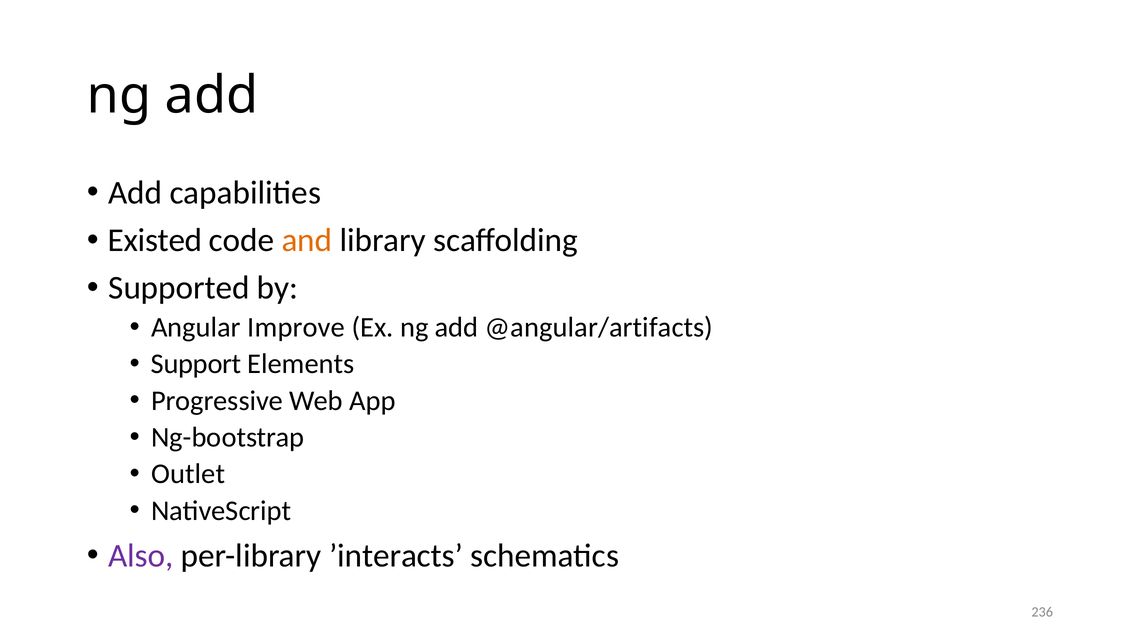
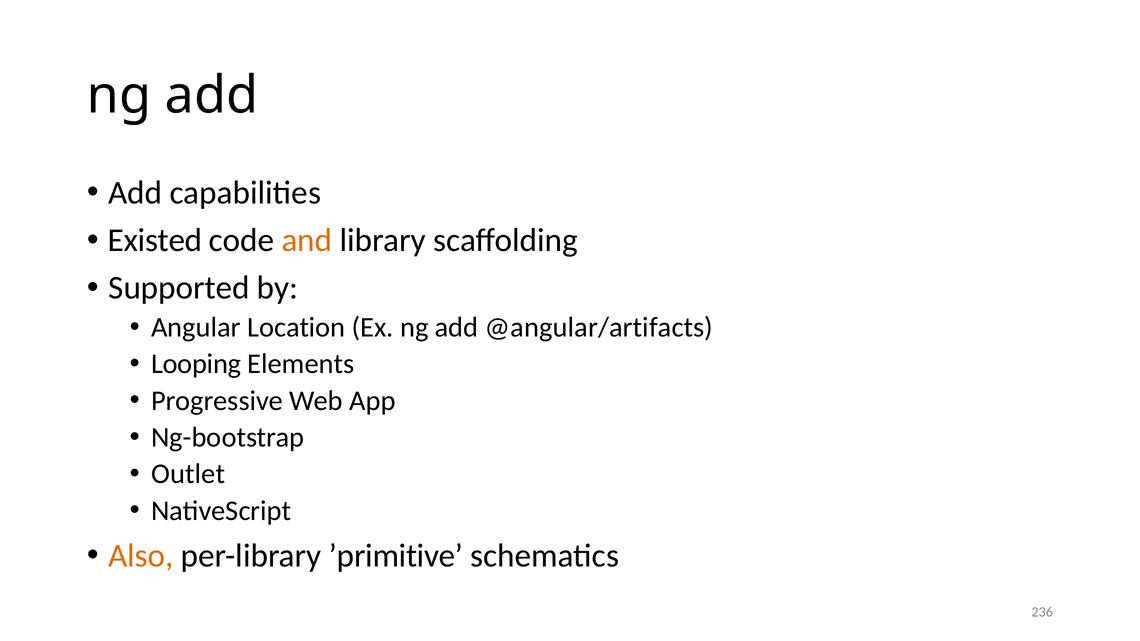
Improve: Improve -> Location (296, 327)
Support: Support -> Looping (196, 364)
Also colour: purple -> orange (141, 556)
’interacts: ’interacts -> ’primitive (396, 556)
